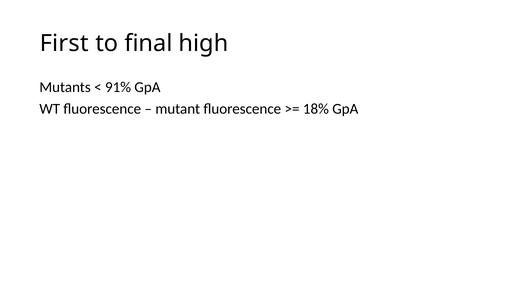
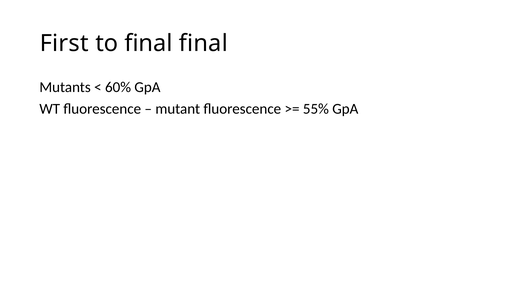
final high: high -> final (203, 43)
91%: 91% -> 60% (118, 87)
18%: 18% -> 55% (316, 109)
